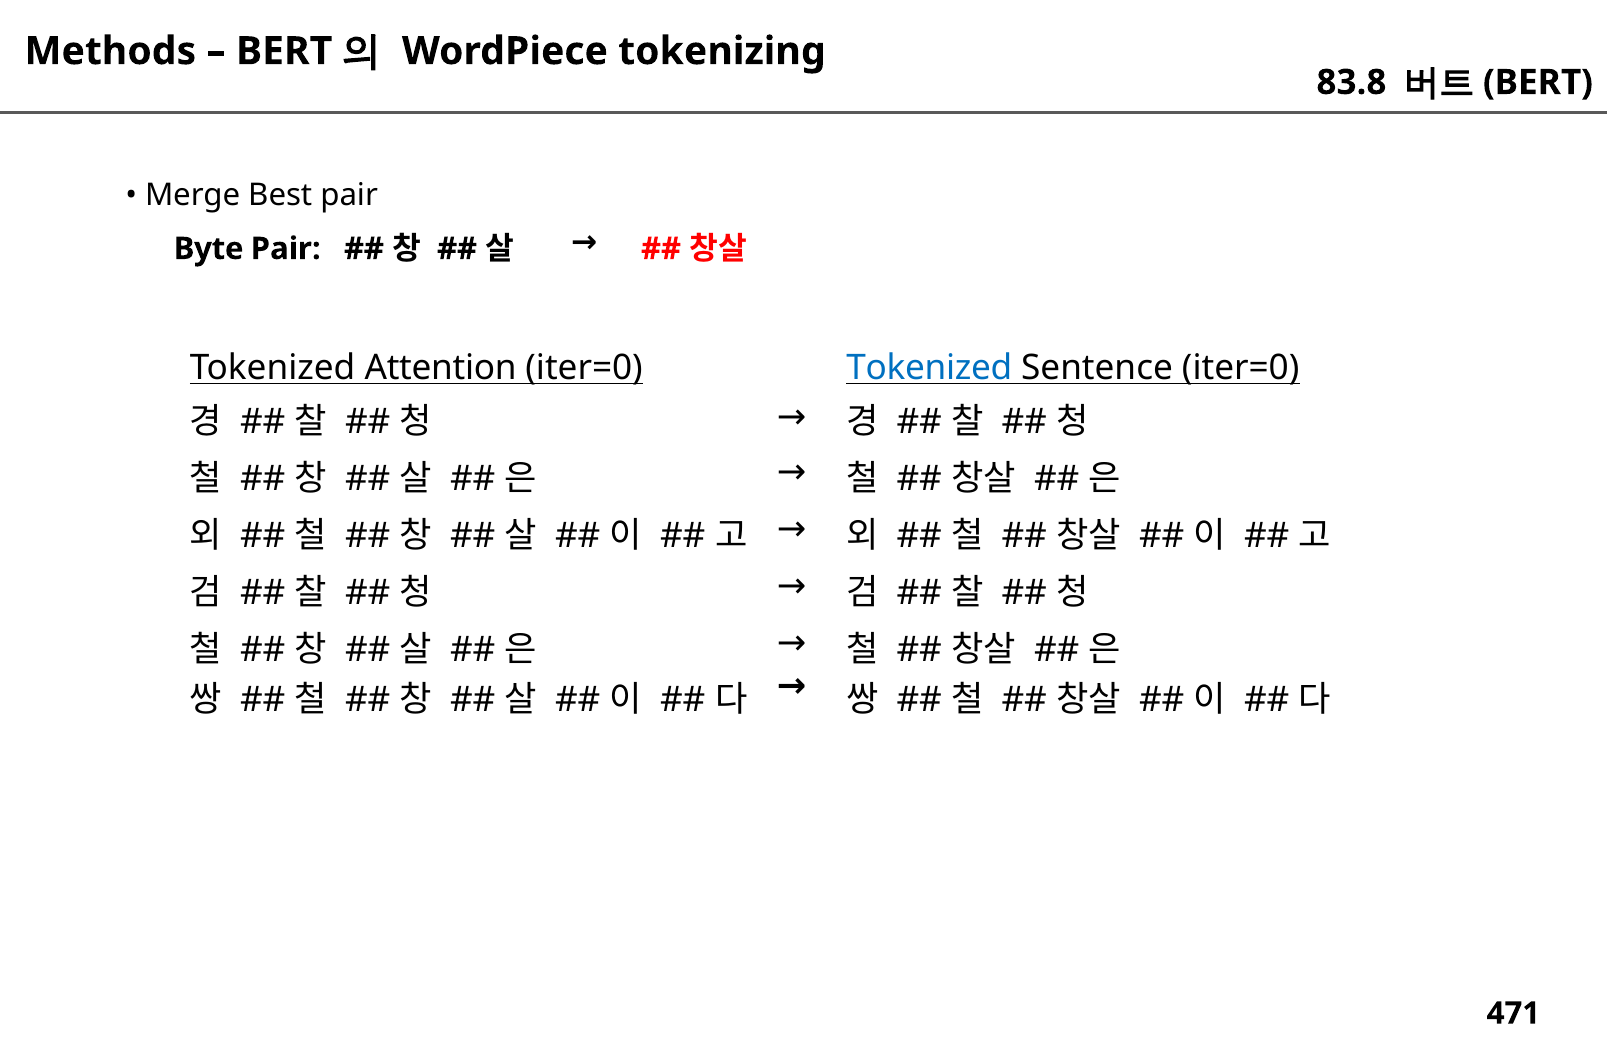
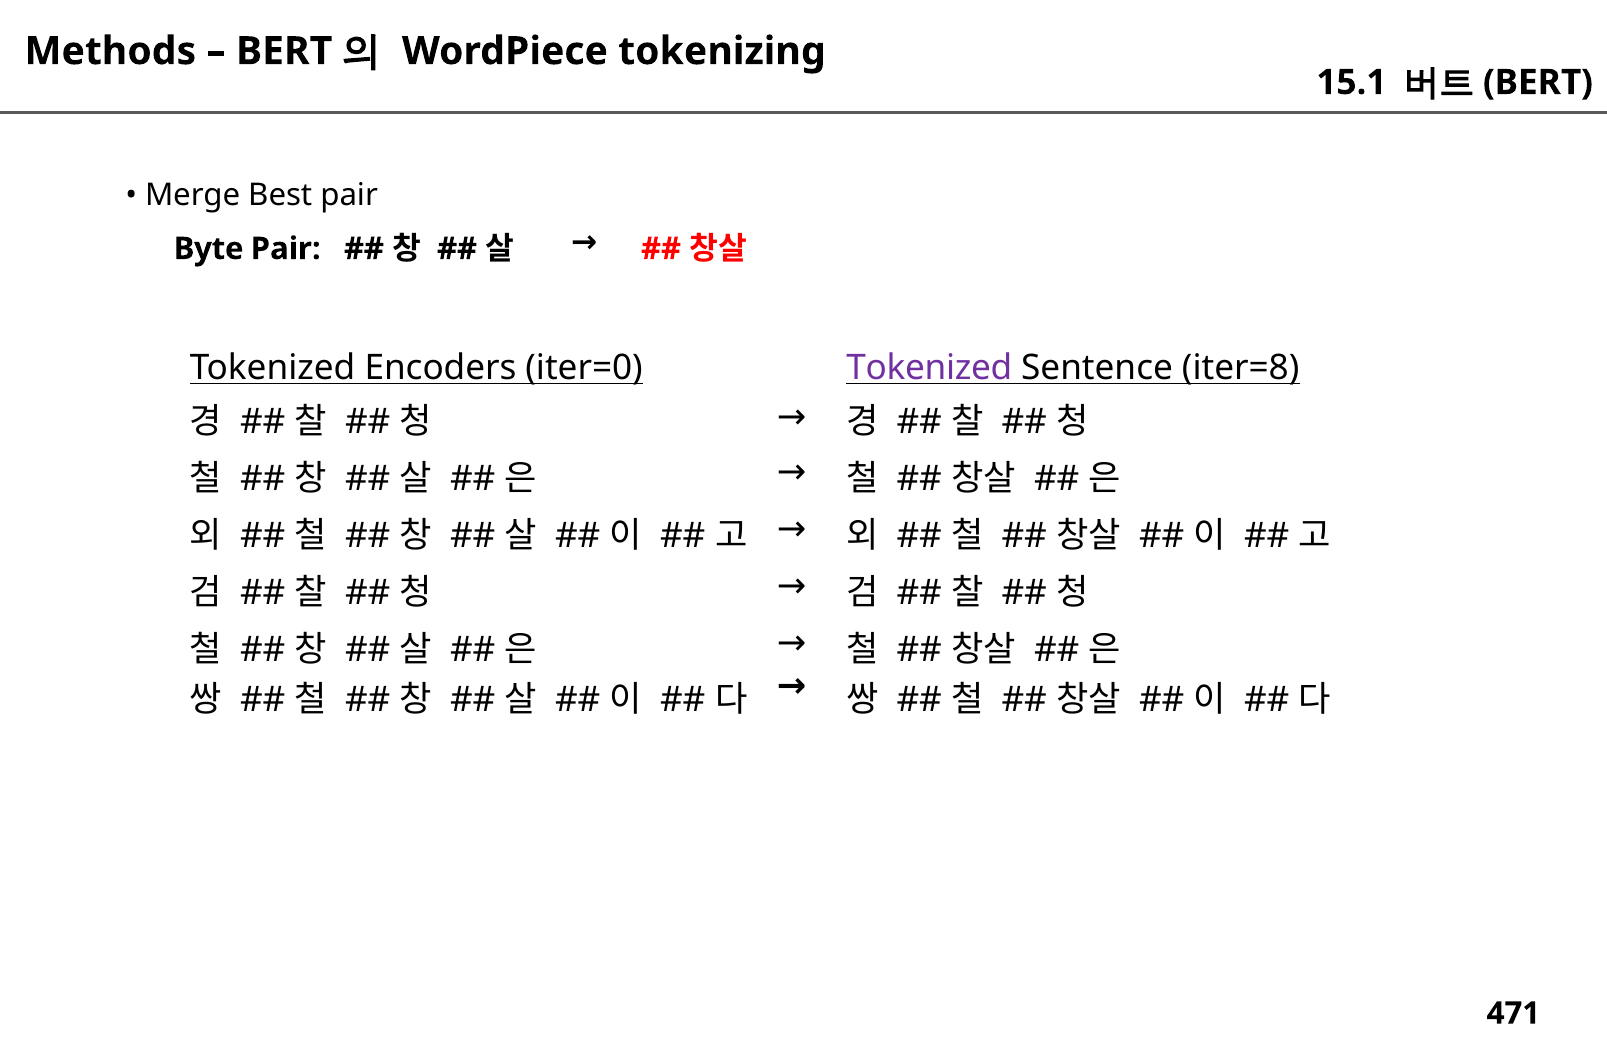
83.8: 83.8 -> 15.1 (1351, 82)
Attention: Attention -> Encoders (440, 367)
Tokenized colour: blue -> purple (929, 367)
Sentence iter=0: iter=0 -> iter=8 (1241, 367)
